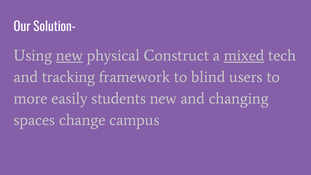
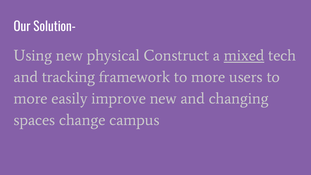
new underline: present -> none (69, 56)
framework to blind: blind -> more (208, 77)
students: students -> improve (119, 98)
